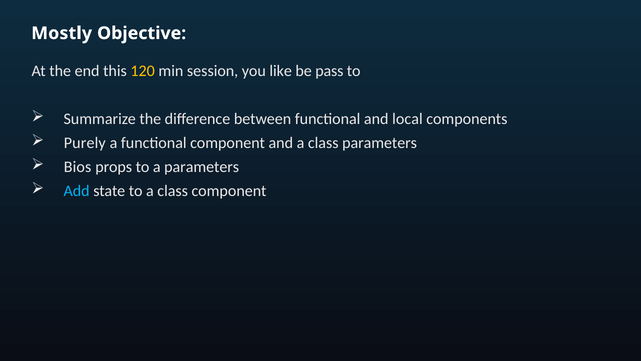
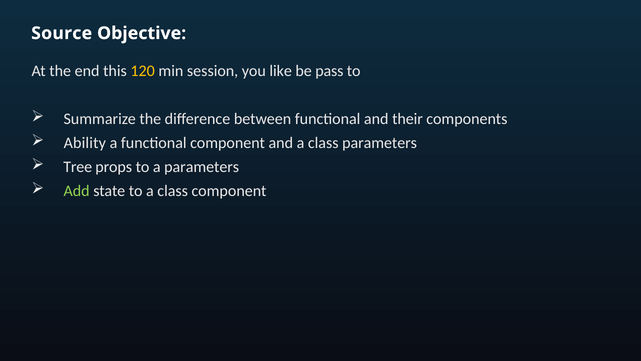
Mostly: Mostly -> Source (62, 33)
local: local -> their (408, 119)
Purely: Purely -> Ability (85, 143)
Bios: Bios -> Tree (78, 167)
Add colour: light blue -> light green (77, 191)
